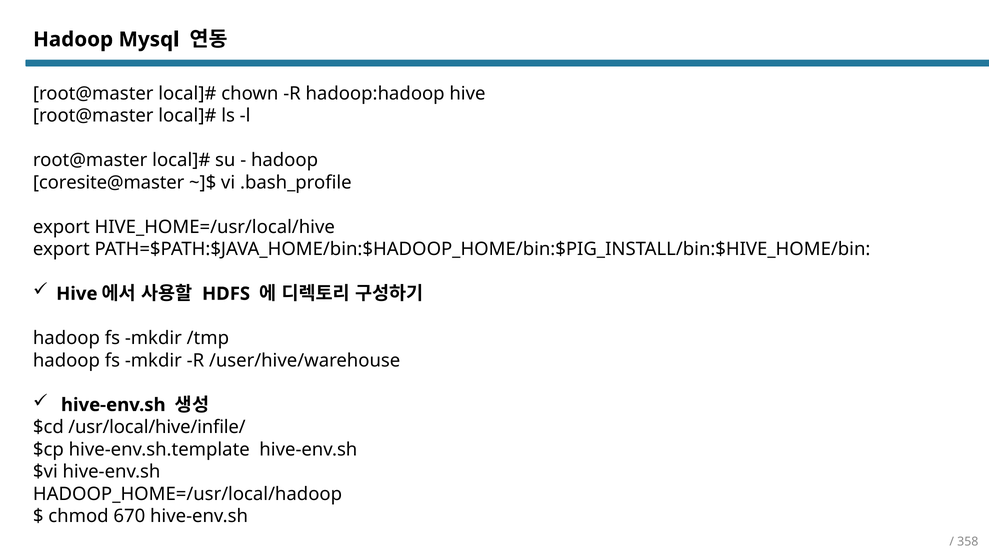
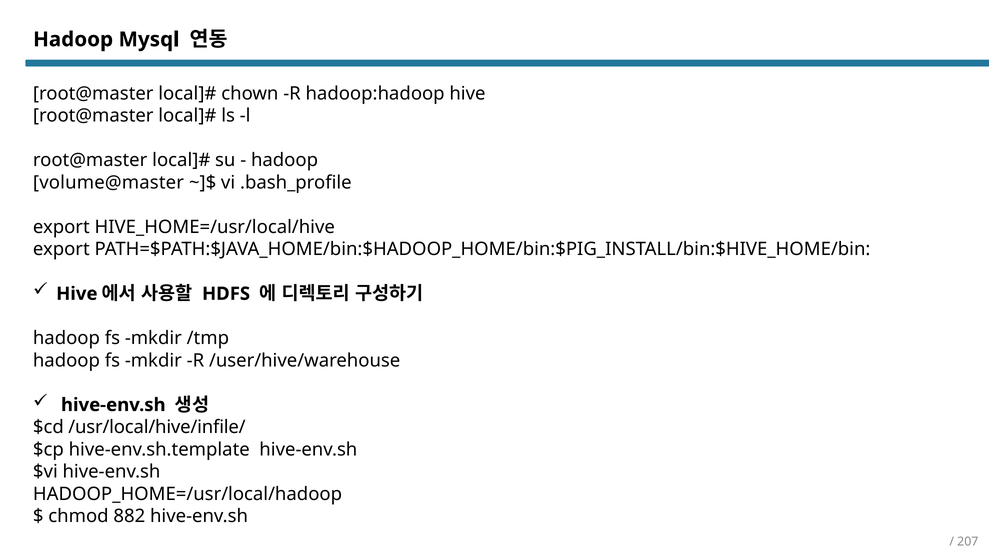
coresite@master: coresite@master -> volume@master (109, 183)
670: 670 -> 882 (129, 516)
358: 358 -> 207 (968, 542)
